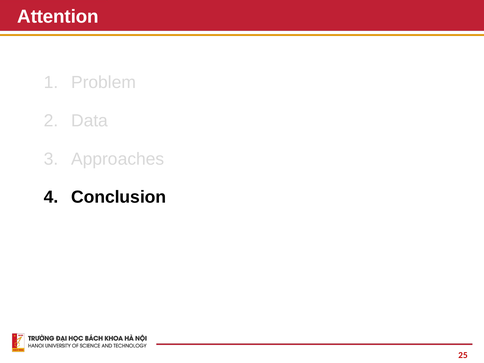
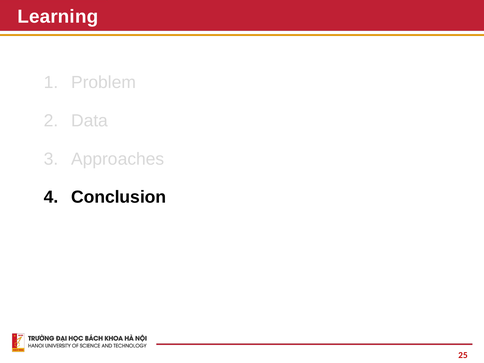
Attention: Attention -> Learning (58, 17)
